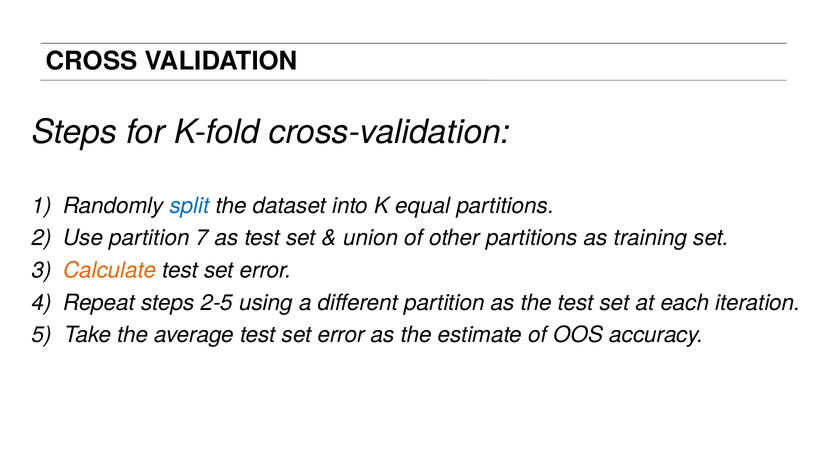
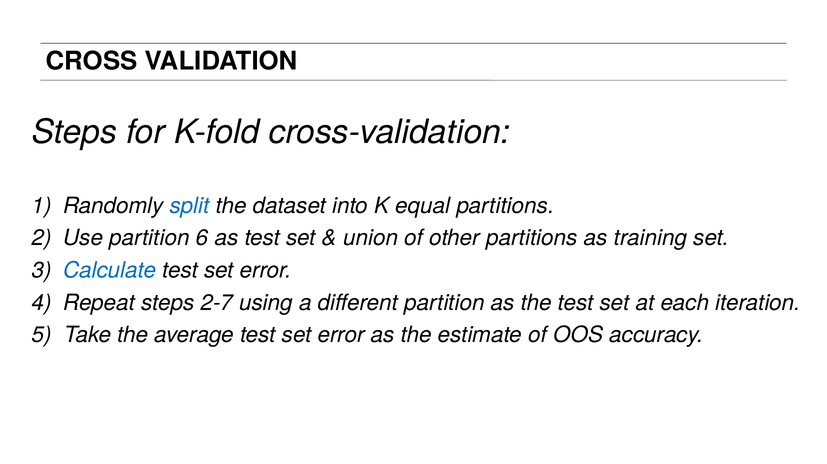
7: 7 -> 6 (202, 238)
Calculate colour: orange -> blue (110, 271)
2-5: 2-5 -> 2-7 (217, 303)
